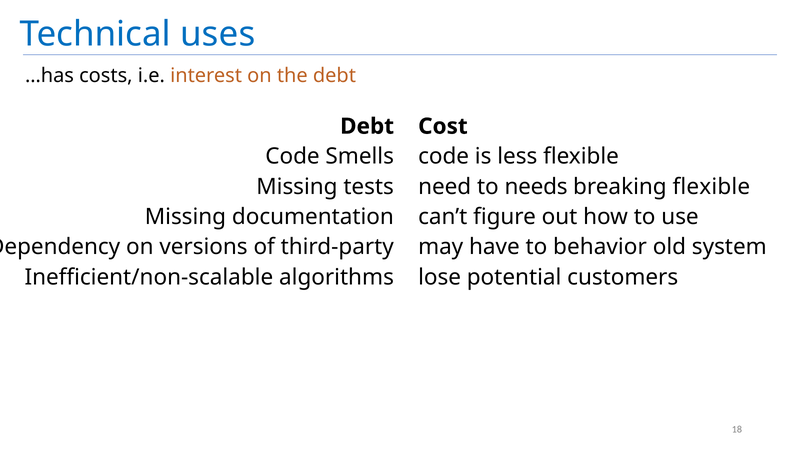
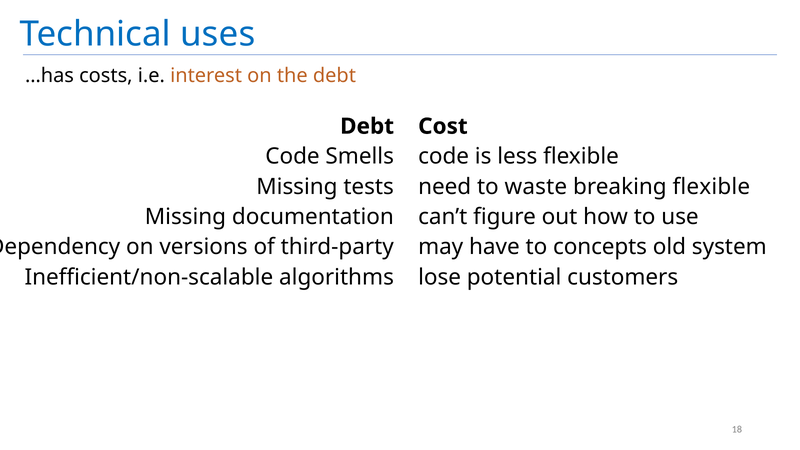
needs: needs -> waste (536, 187)
behavior: behavior -> concepts (600, 247)
